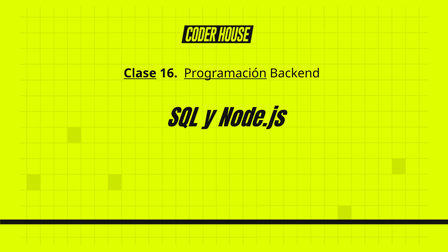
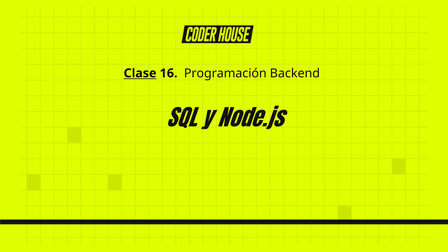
Programación underline: present -> none (225, 73)
